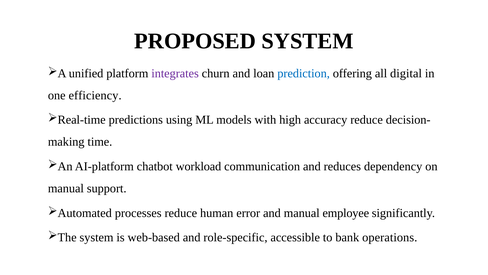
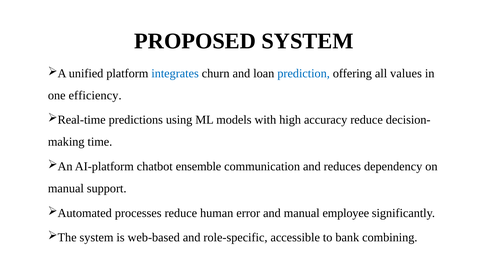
integrates colour: purple -> blue (175, 73)
digital: digital -> values (406, 73)
workload: workload -> ensemble (199, 166)
operations: operations -> combining (390, 237)
